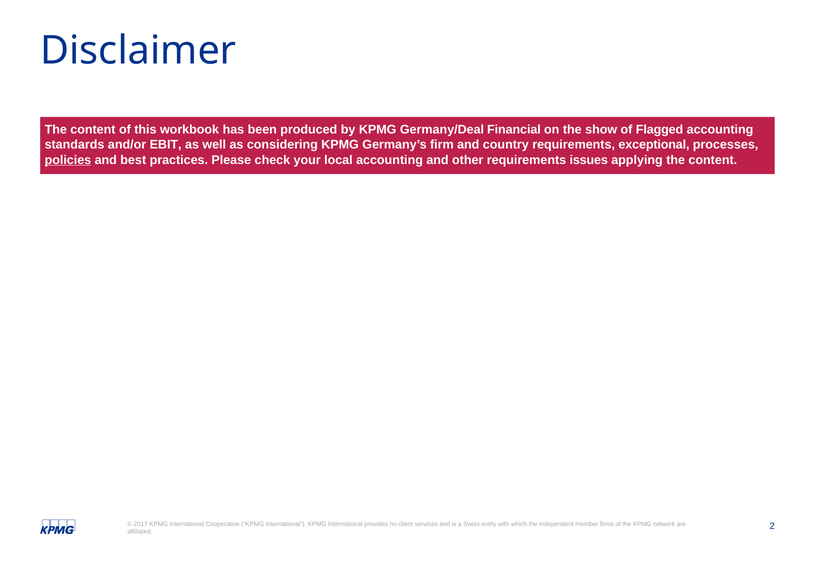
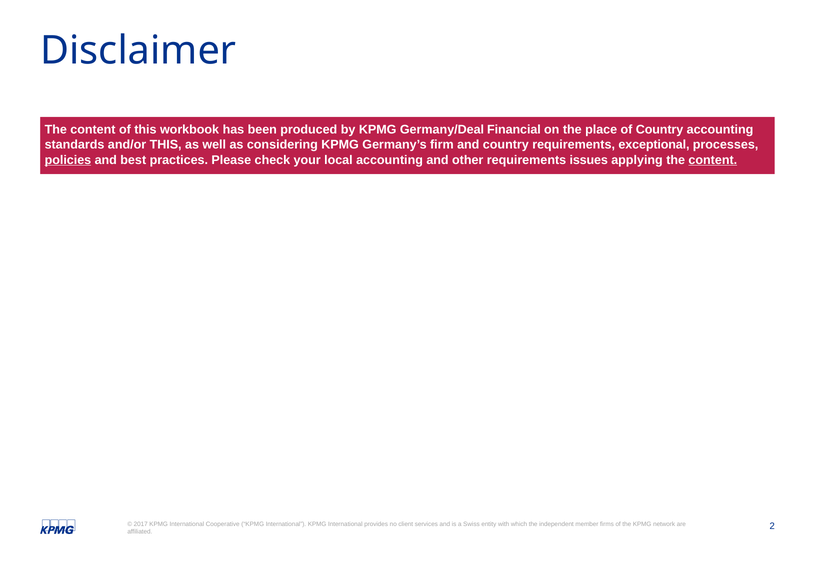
show: show -> place (601, 130)
of Flagged: Flagged -> Country (660, 130)
and/or EBIT: EBIT -> THIS (166, 145)
content underline: none -> present (713, 160)
